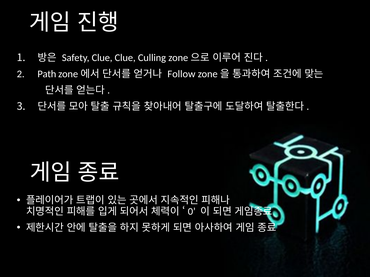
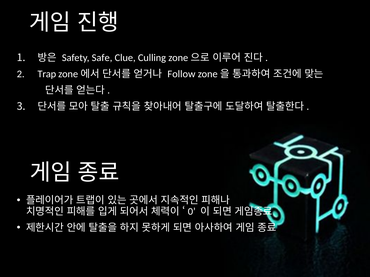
Safety Clue: Clue -> Safe (102, 58)
Path: Path -> Trap (47, 74)
